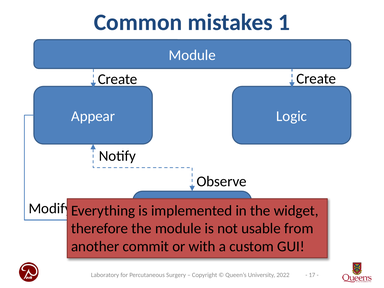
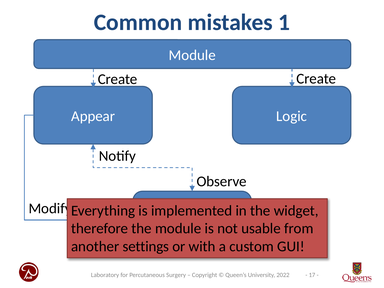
commit: commit -> settings (146, 246)
